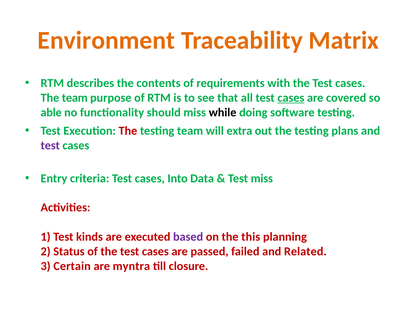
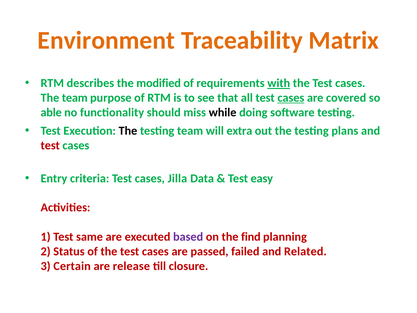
contents: contents -> modified (159, 83)
with underline: none -> present (279, 83)
The colour: red -> black (128, 131)
test colour: purple -> red (50, 145)
Into: Into -> Jilla (177, 178)
Test miss: miss -> easy (262, 178)
kinds: kinds -> same (89, 237)
this: this -> find (251, 237)
myntra: myntra -> release (131, 266)
